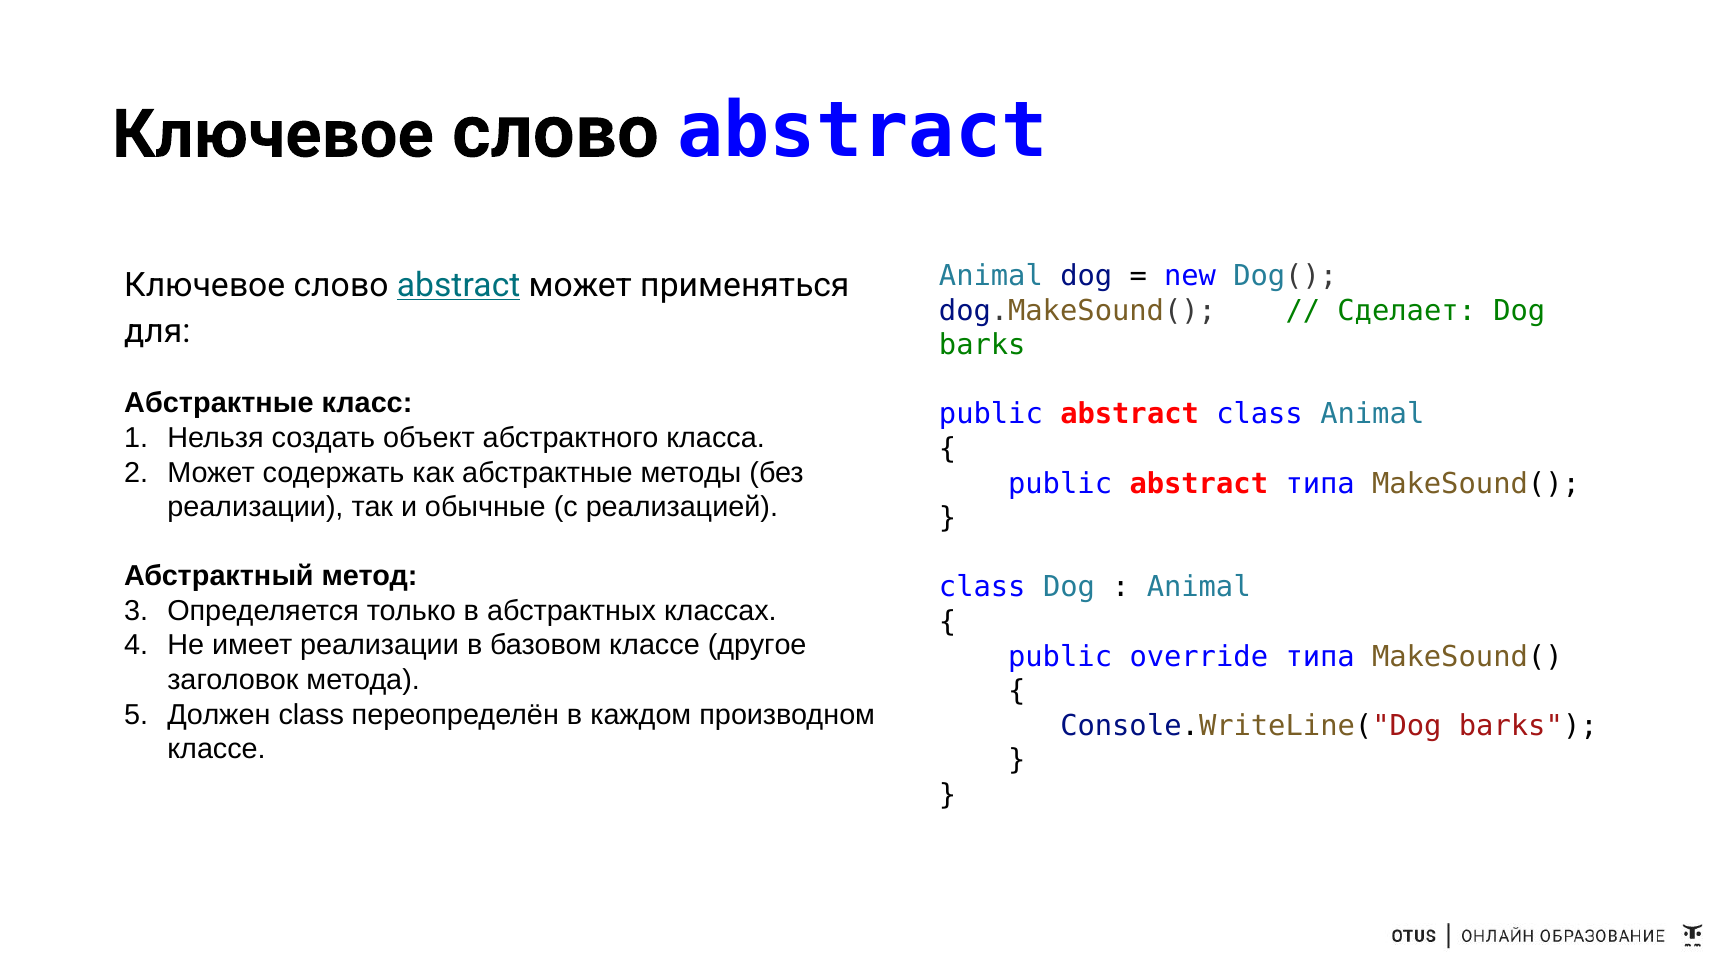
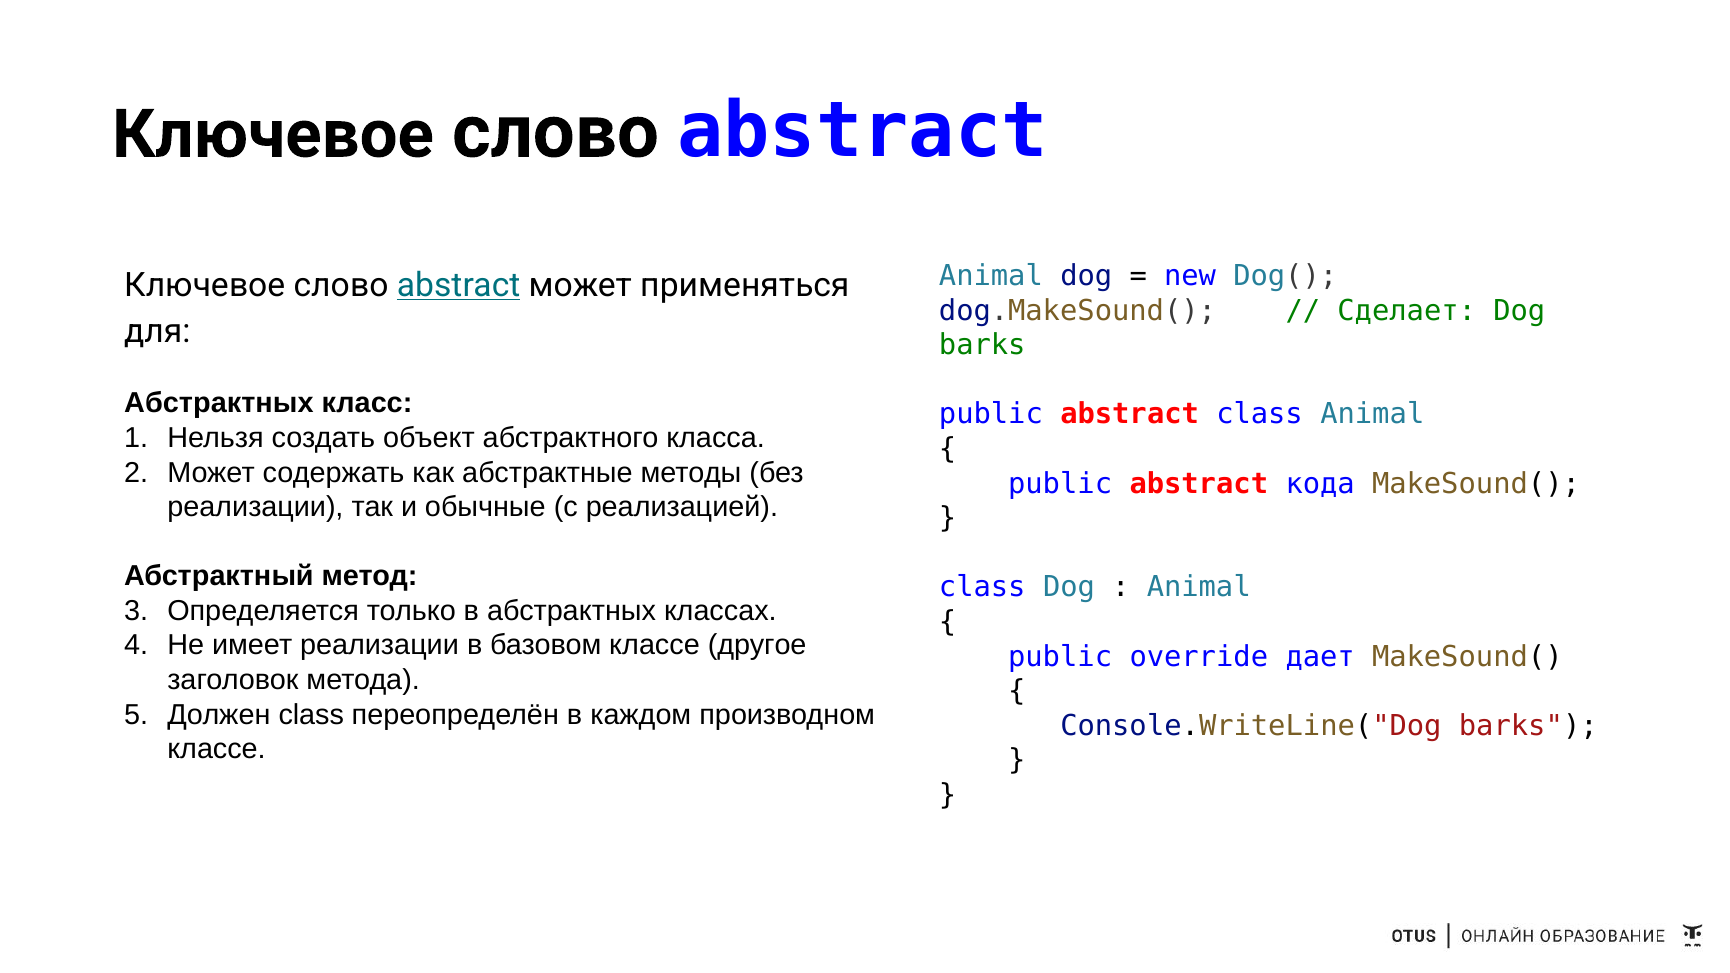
Абстрактные: Абстрактные -> Абстрактных (219, 403)
abstract типа: типа -> кода (1320, 484)
override типа: типа -> дает (1320, 657)
